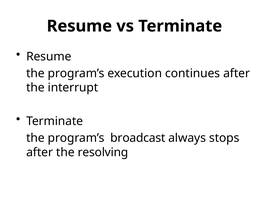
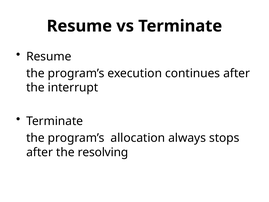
broadcast: broadcast -> allocation (138, 138)
